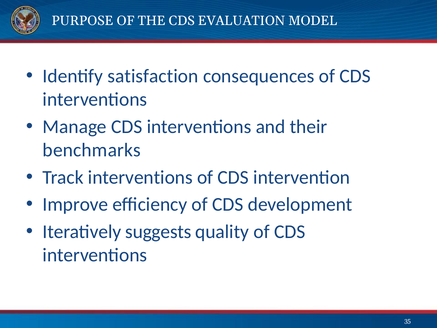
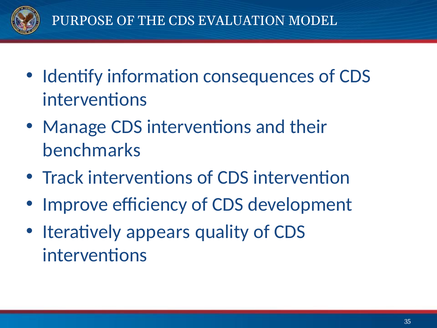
satisfaction: satisfaction -> information (153, 76)
suggests: suggests -> appears (158, 232)
